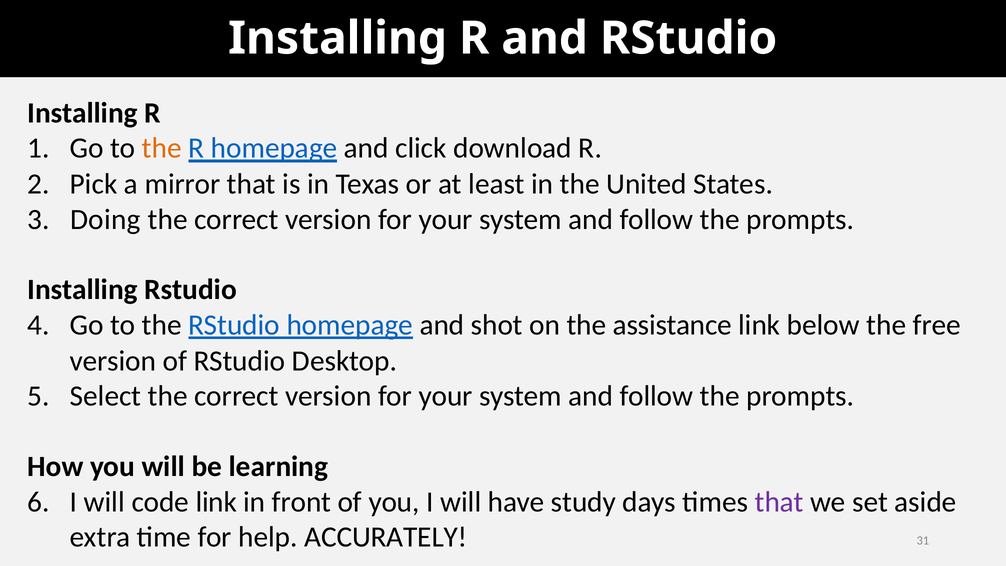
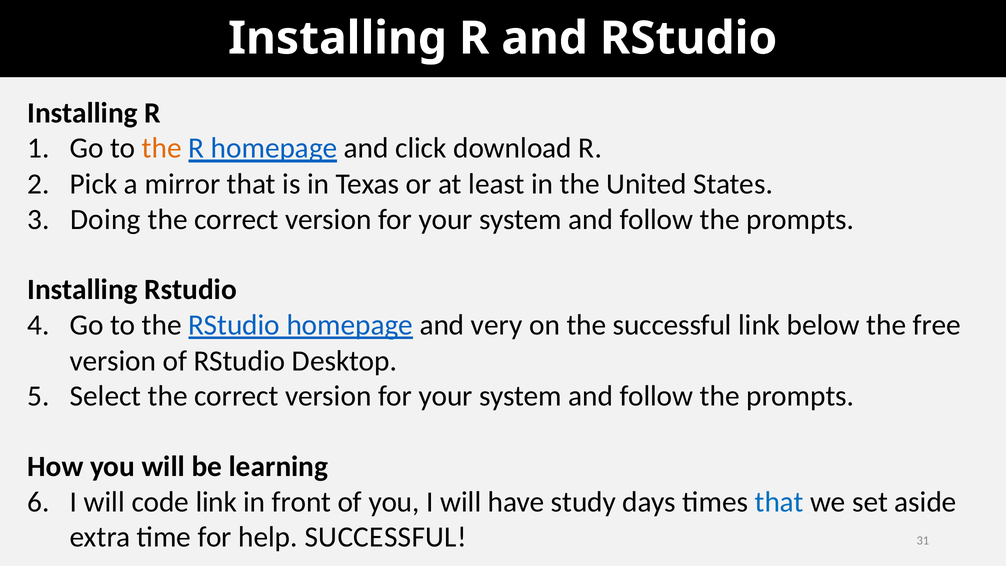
shot: shot -> very (497, 325)
the assistance: assistance -> successful (672, 325)
that colour: purple -> blue (779, 502)
help ACCURATELY: ACCURATELY -> SUCCESSFUL (386, 537)
